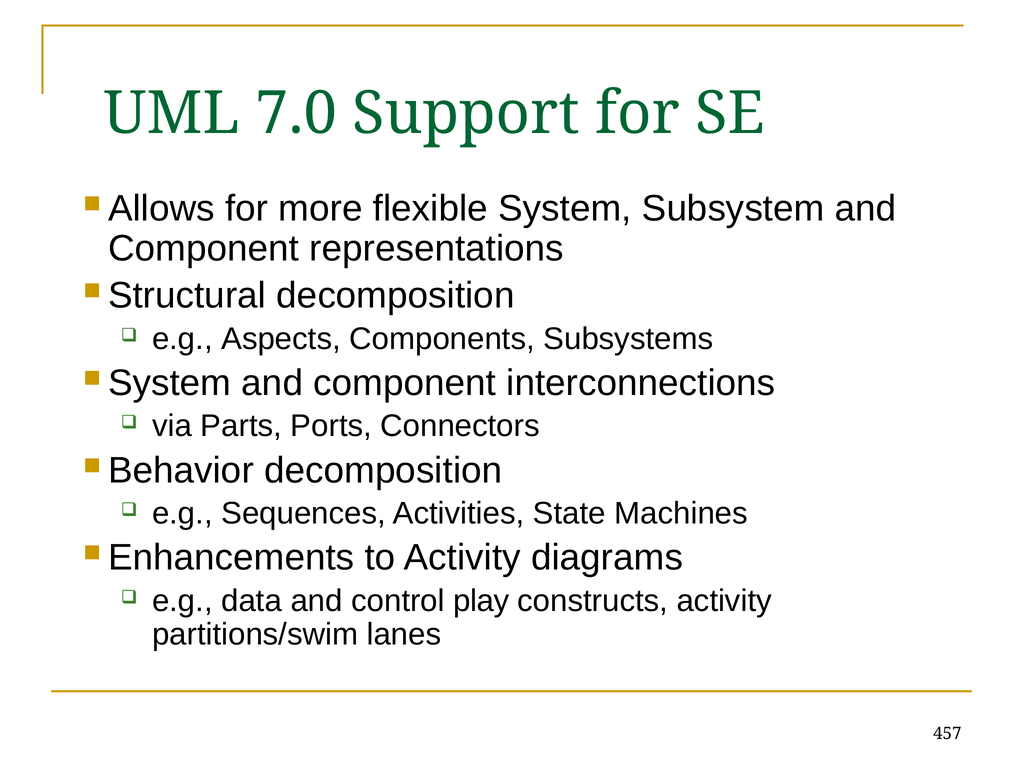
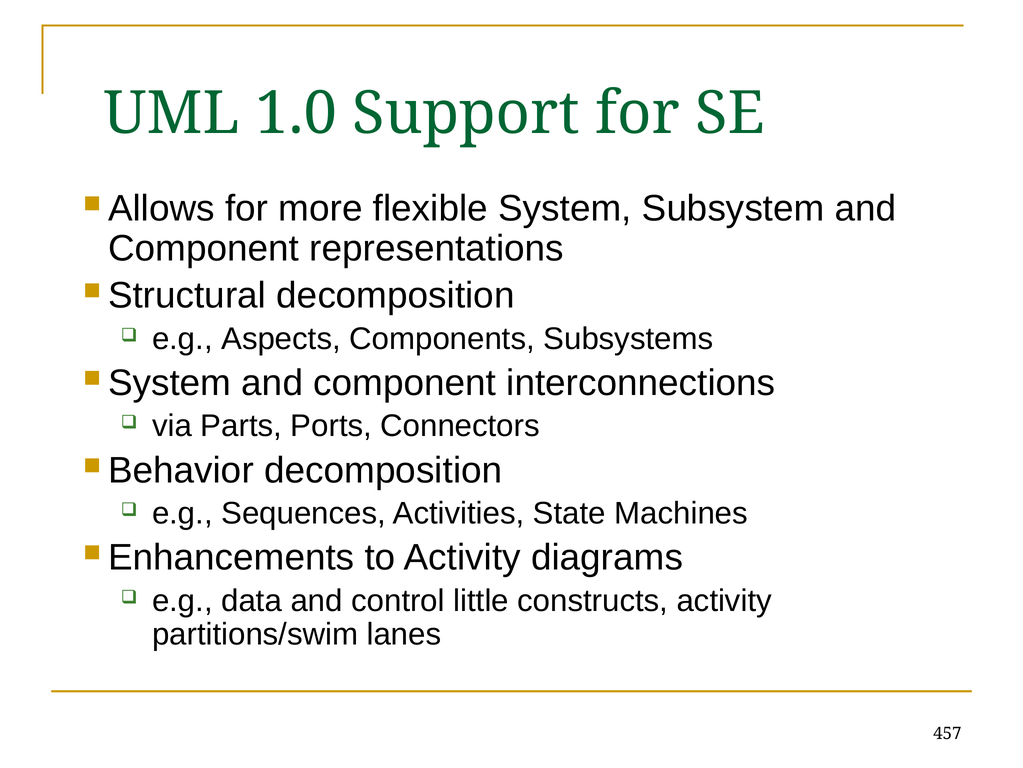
7.0: 7.0 -> 1.0 (296, 113)
play: play -> little (481, 600)
